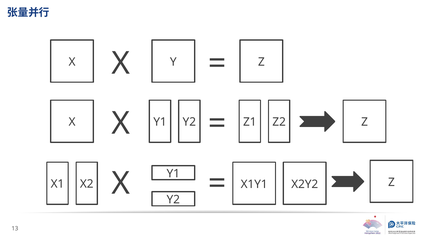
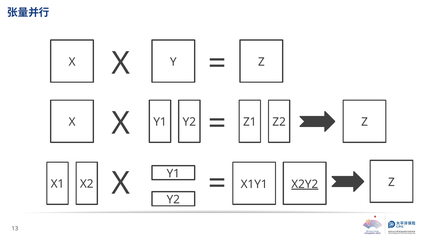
X2Y2 underline: none -> present (305, 184)
